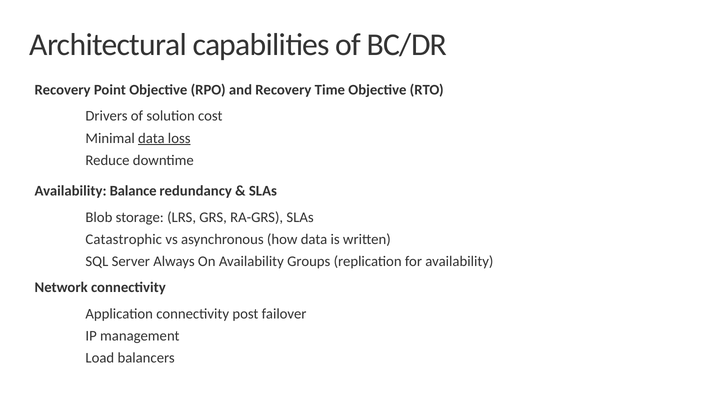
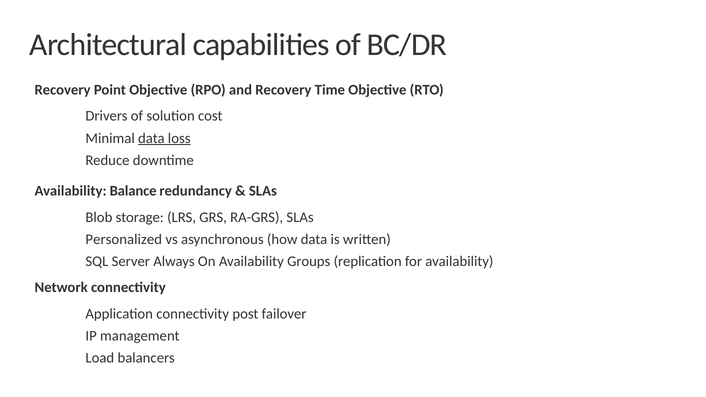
Catastrophic: Catastrophic -> Personalized (124, 239)
